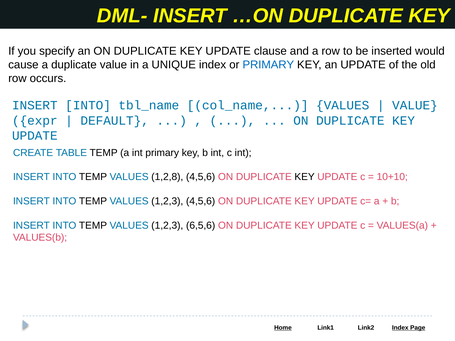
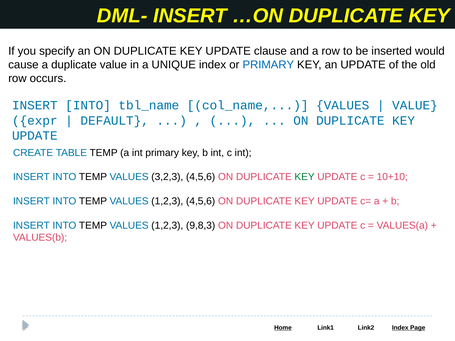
1,2,8: 1,2,8 -> 3,2,3 (167, 177)
KEY colour: black -> green (305, 177)
6,5,6: 6,5,6 -> 9,8,3 (201, 226)
